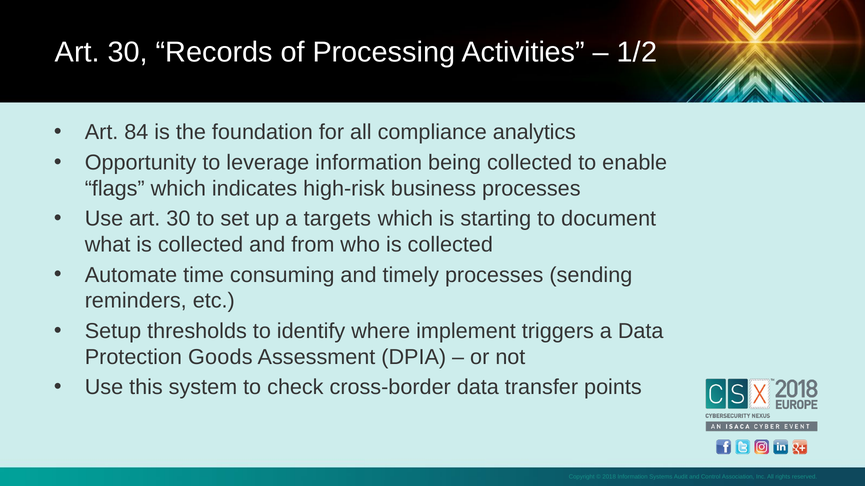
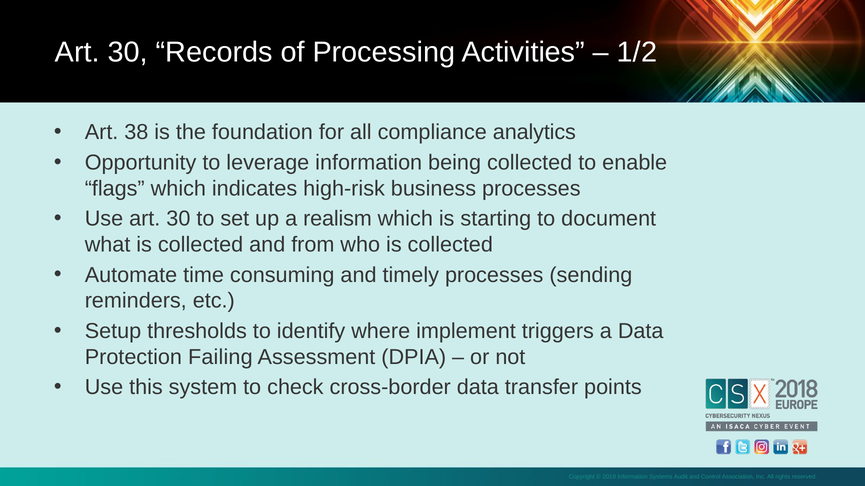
84: 84 -> 38 (136, 132)
targets: targets -> realism (338, 219)
Goods: Goods -> Failing (220, 357)
